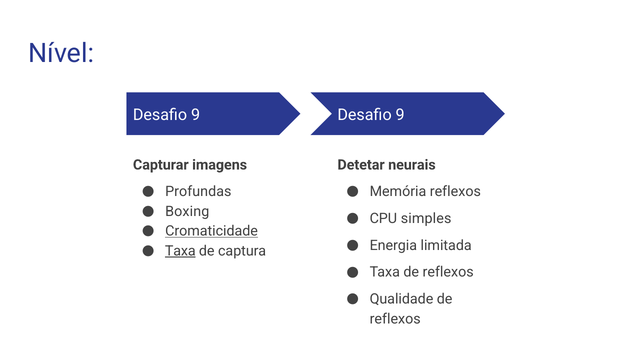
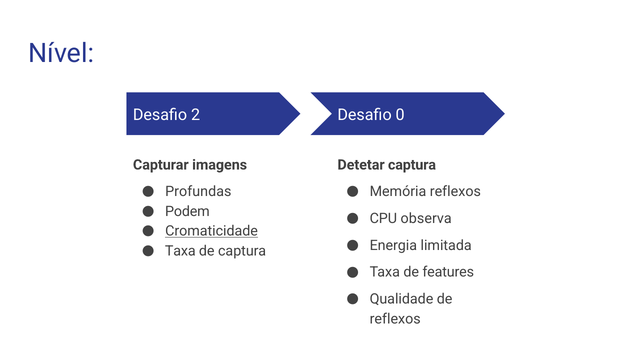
9: 9 -> 2 (196, 115)
9: 9 -> 0 (400, 115)
Detetar neurais: neurais -> captura (412, 165)
Boxing: Boxing -> Podem (187, 212)
simples: simples -> observa (426, 219)
Taxa underline: present -> none (180, 251)
Taxa de reflexos: reflexos -> features (448, 272)
